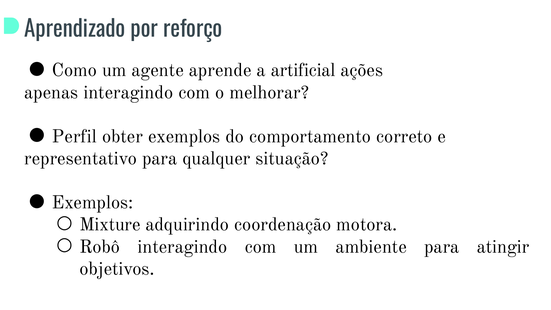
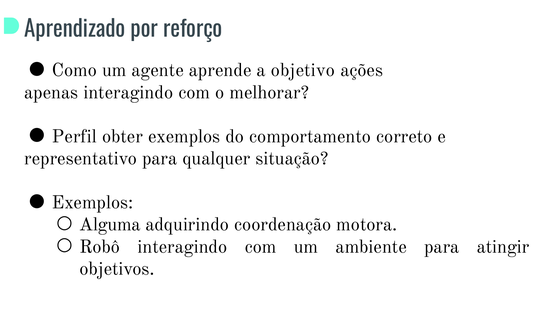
artificial: artificial -> objetivo (303, 70)
Mixture: Mixture -> Alguma (110, 225)
